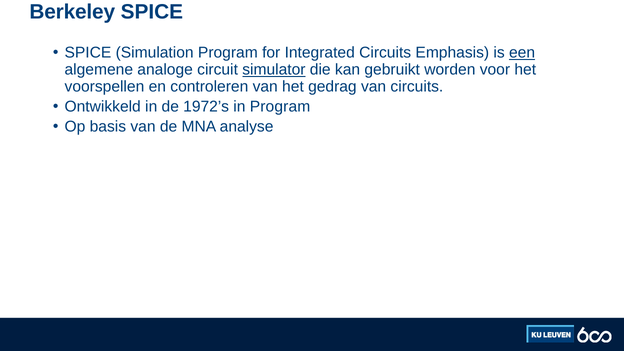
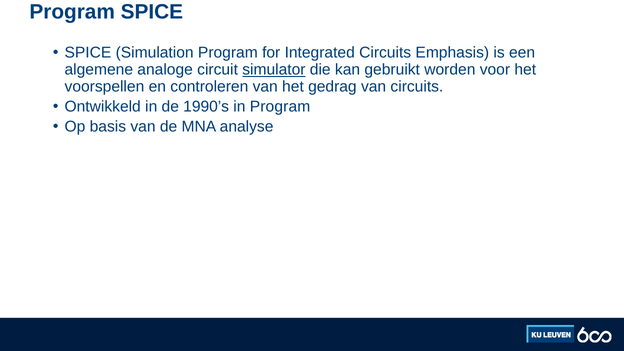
Berkeley: Berkeley -> Program (72, 12)
een underline: present -> none (522, 53)
1972’s: 1972’s -> 1990’s (206, 107)
